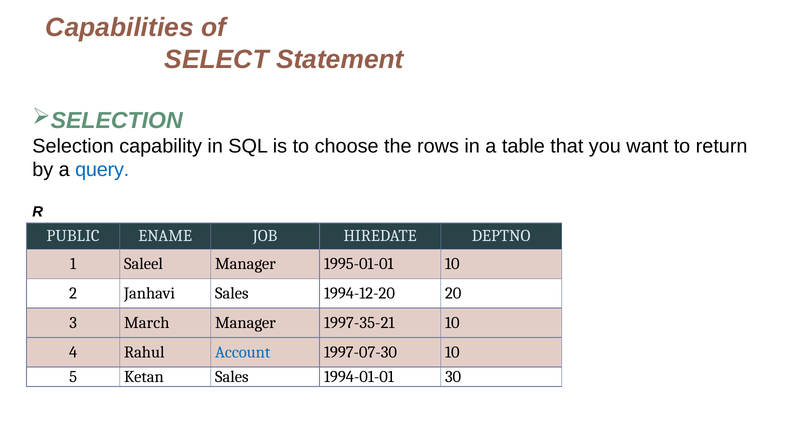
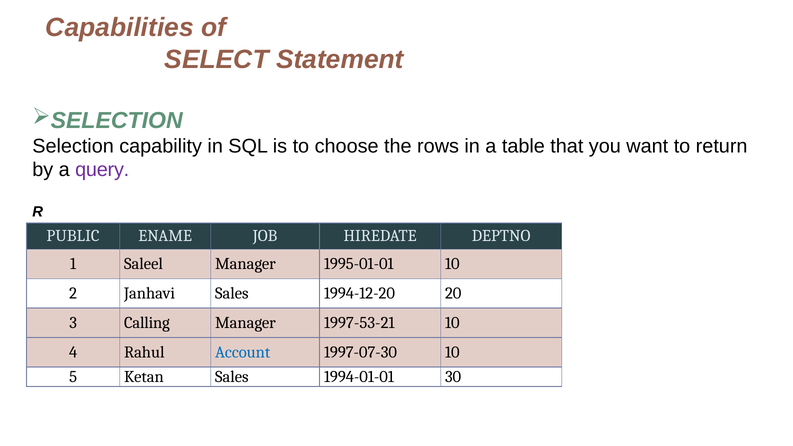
query colour: blue -> purple (102, 170)
March: March -> Calling (147, 323)
1997-35-21: 1997-35-21 -> 1997-53-21 (359, 323)
